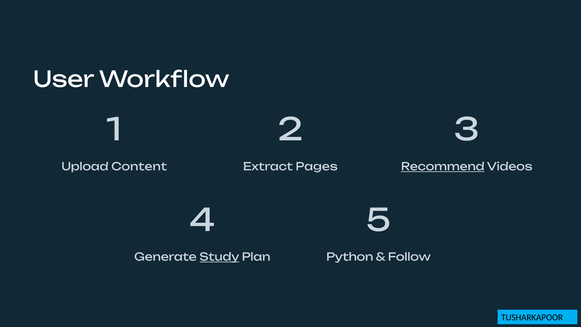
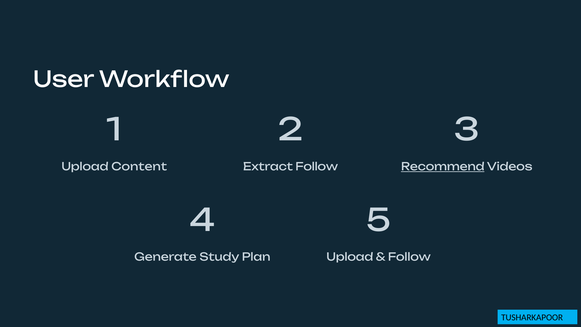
Extract Pages: Pages -> Follow (317, 167)
Study underline: present -> none (219, 257)
Python: Python -> Upload (350, 257)
